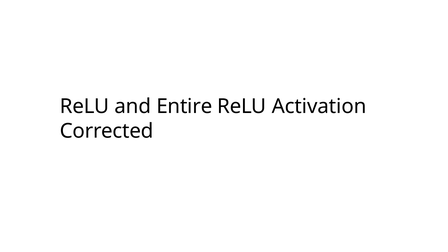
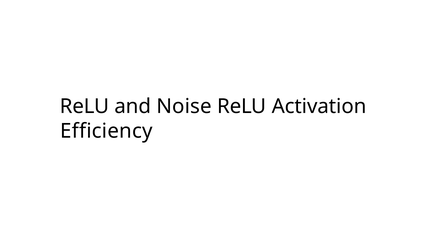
Entire: Entire -> Noise (184, 107)
Corrected: Corrected -> Efficiency (106, 131)
